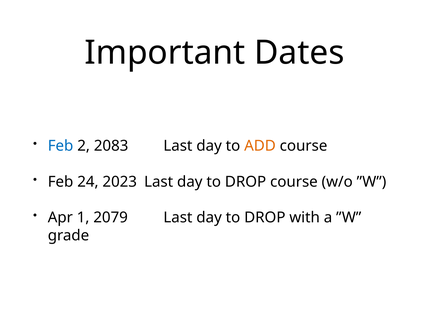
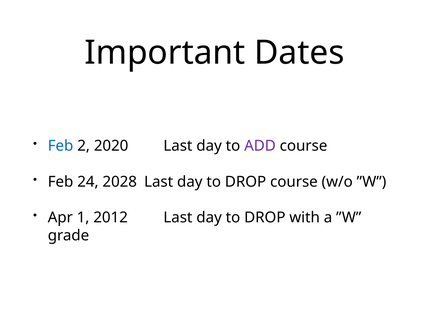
2083: 2083 -> 2020 (111, 146)
ADD colour: orange -> purple (260, 146)
2023: 2023 -> 2028 (120, 182)
2079: 2079 -> 2012 (111, 217)
